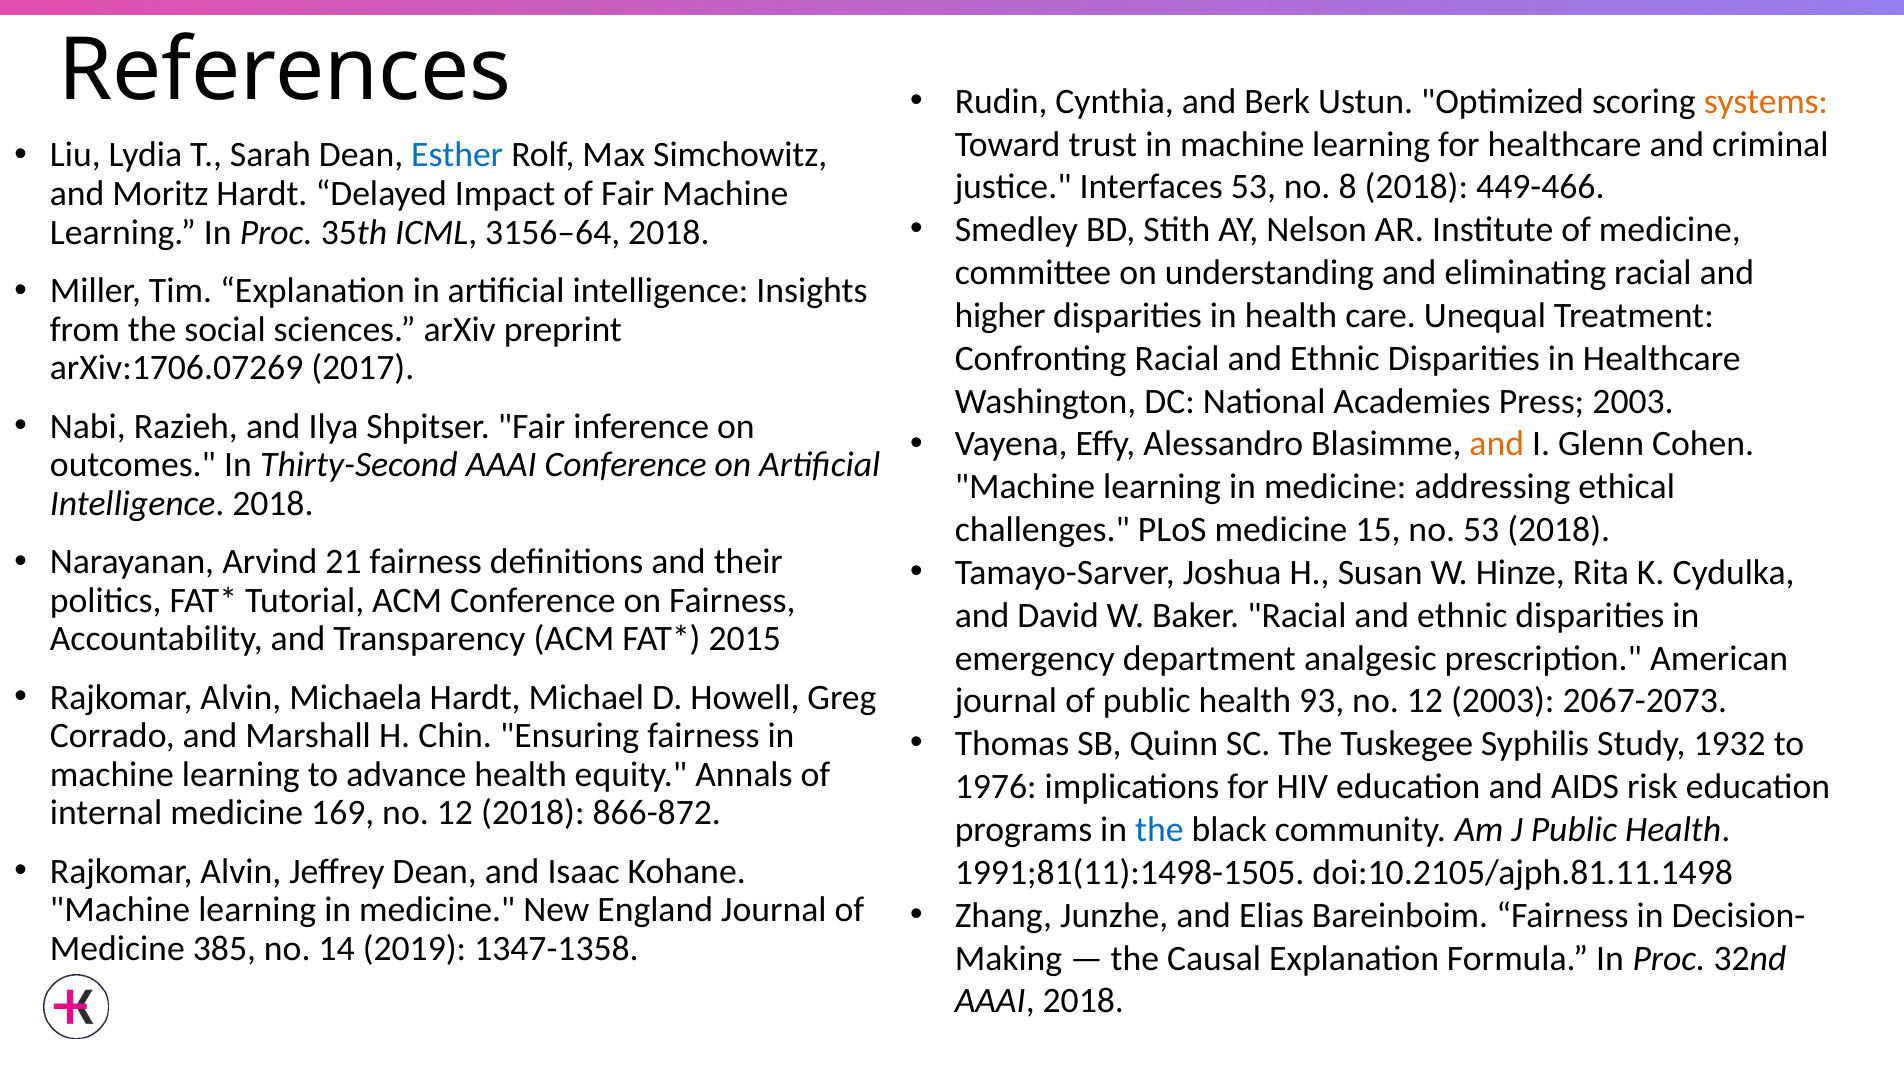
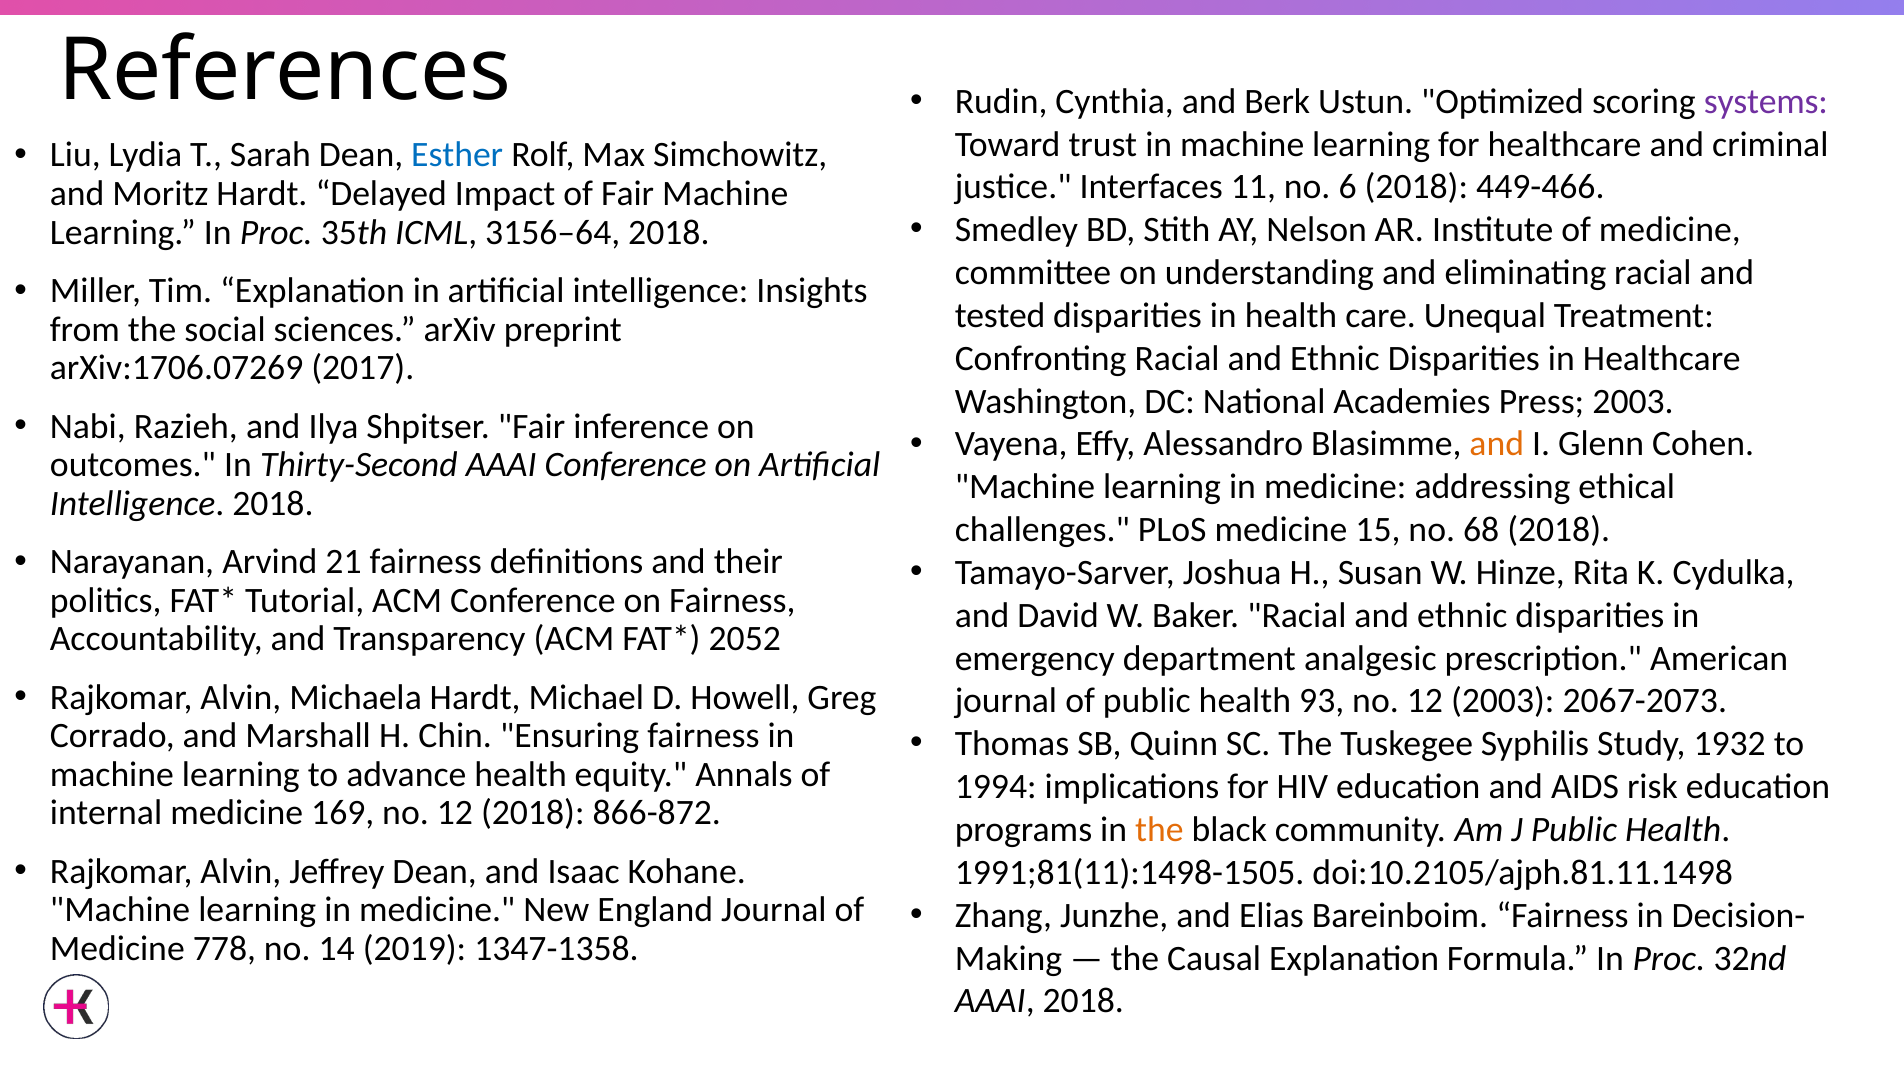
systems colour: orange -> purple (1766, 101)
Interfaces 53: 53 -> 11 (1253, 187)
8: 8 -> 6 (1348, 187)
higher: higher -> tested (1000, 316)
no 53: 53 -> 68 (1481, 530)
2015: 2015 -> 2052 (745, 639)
1976: 1976 -> 1994 (996, 787)
the colour: blue -> orange (1159, 830)
385: 385 -> 778 (224, 949)
